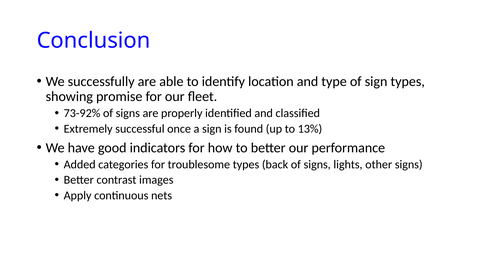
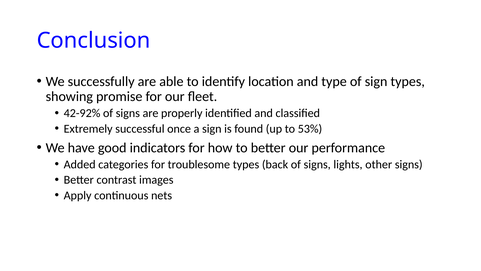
73-92%: 73-92% -> 42-92% (82, 113)
13%: 13% -> 53% (310, 129)
